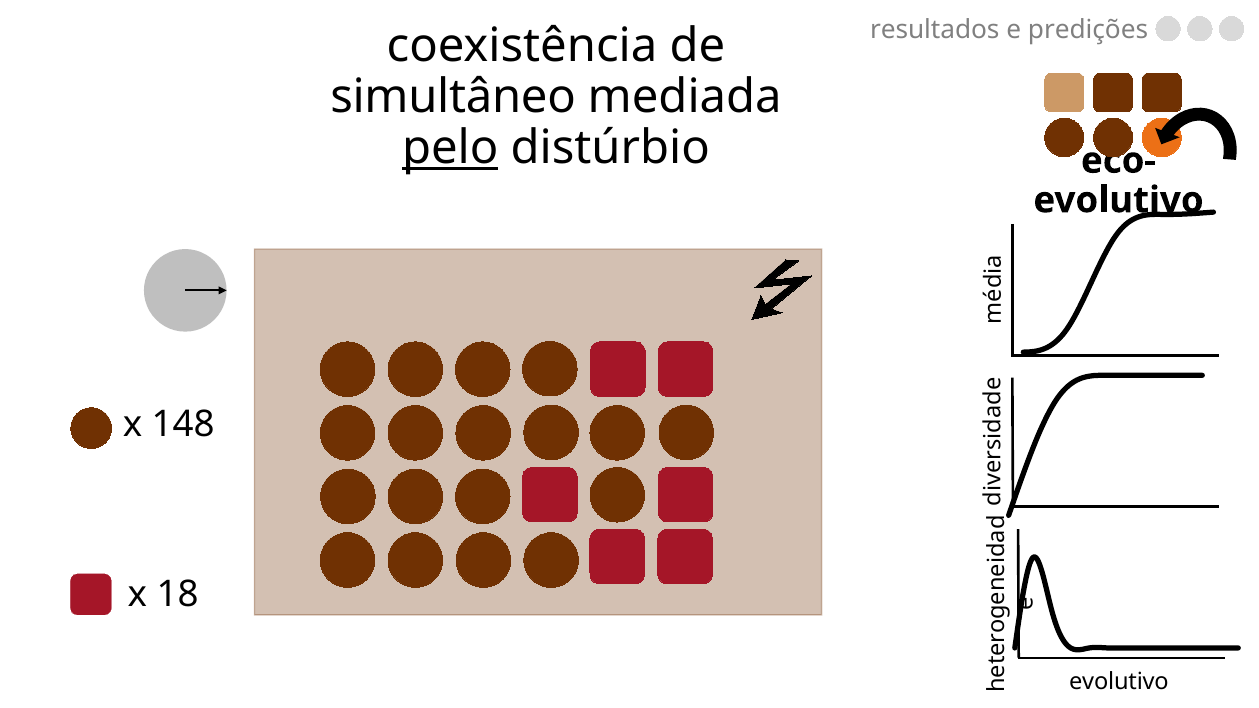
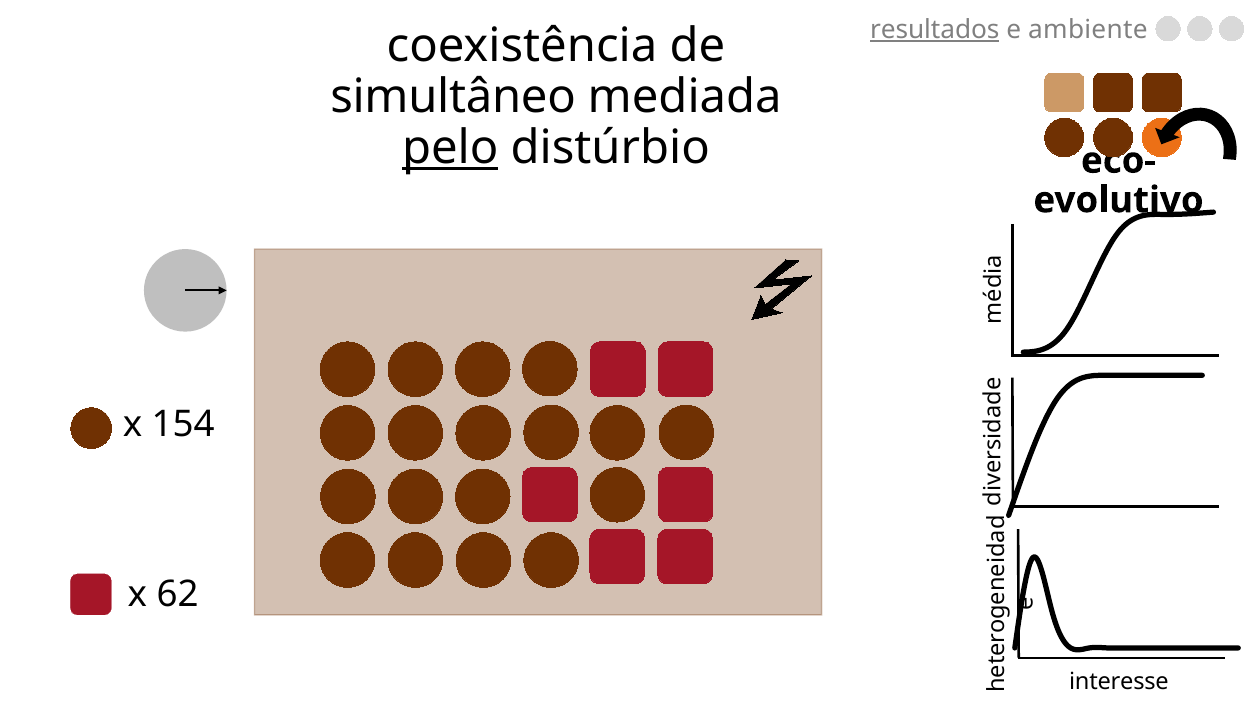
resultados underline: none -> present (935, 29)
predições: predições -> ambiente (1088, 29)
148: 148 -> 154 (183, 425)
18: 18 -> 62 (178, 594)
evolutivo: evolutivo -> interesse (1119, 682)
